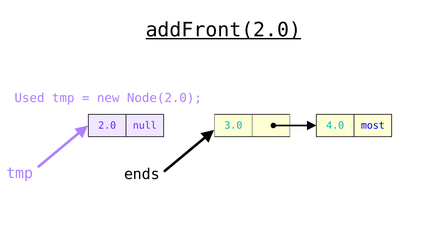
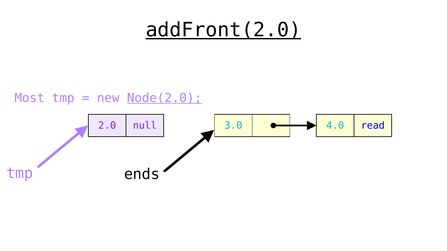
Used: Used -> Most (30, 98)
Node(2.0 underline: none -> present (164, 98)
most: most -> read (373, 126)
